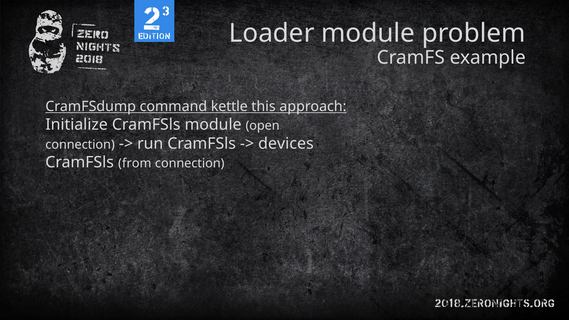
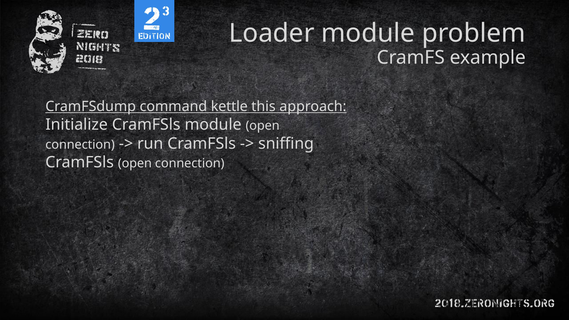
devices: devices -> sniffing (286, 143)
CramFSls from: from -> open (135, 164)
